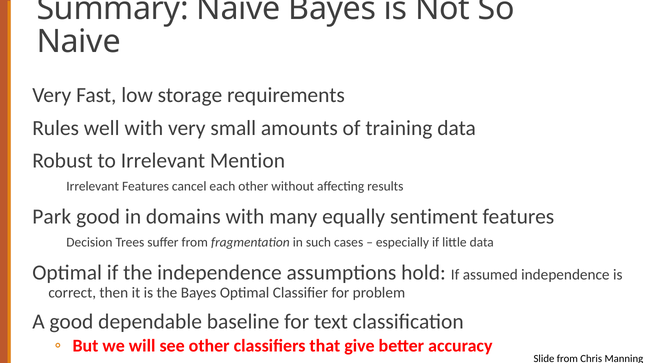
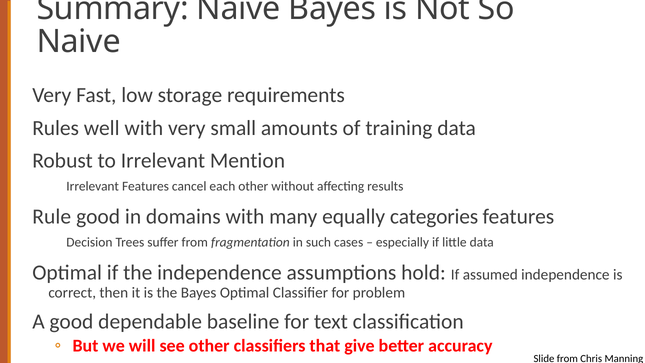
Park: Park -> Rule (52, 217)
sentiment: sentiment -> categories (434, 217)
